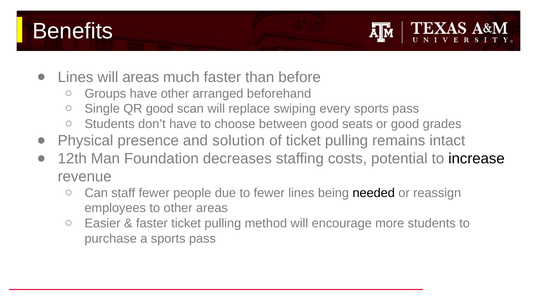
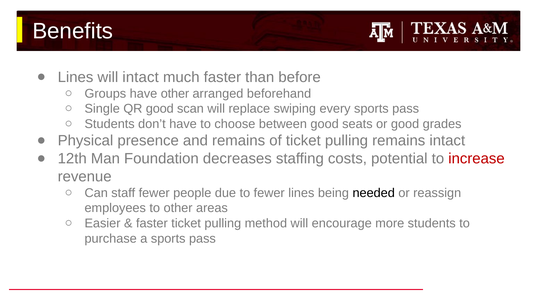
will areas: areas -> intact (141, 77)
and solution: solution -> remains (239, 141)
increase colour: black -> red (476, 159)
